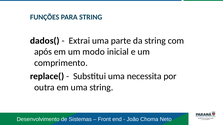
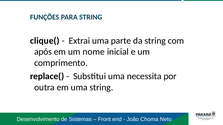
dados(: dados( -> clique( (45, 41)
modo: modo -> nome (94, 52)
